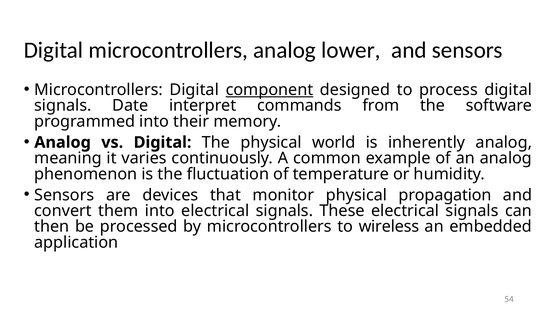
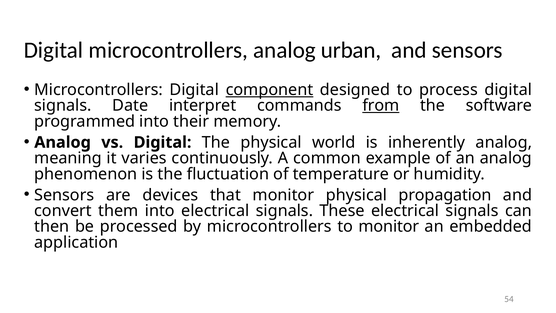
lower: lower -> urban (351, 50)
from underline: none -> present (381, 106)
to wireless: wireless -> monitor (389, 226)
